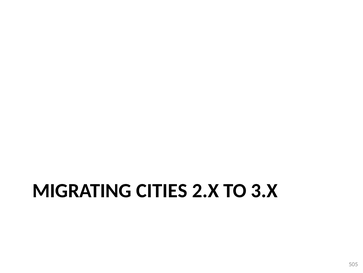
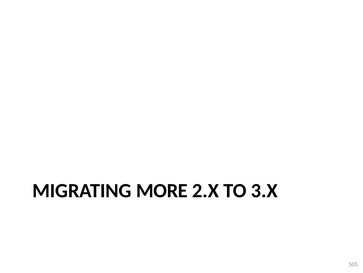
CITIES: CITIES -> MORE (162, 190)
